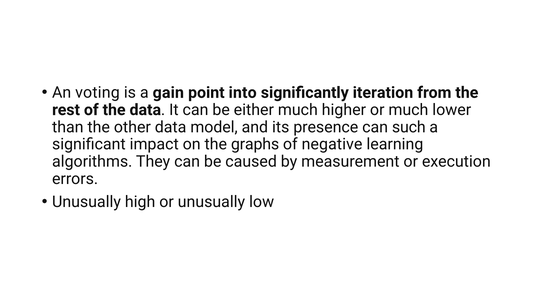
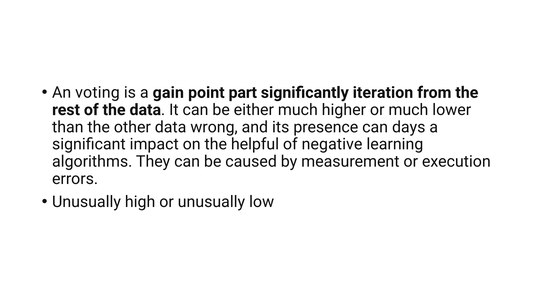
into: into -> part (243, 93)
model: model -> wrong (214, 127)
such: such -> days (409, 127)
graphs: graphs -> helpful (255, 144)
